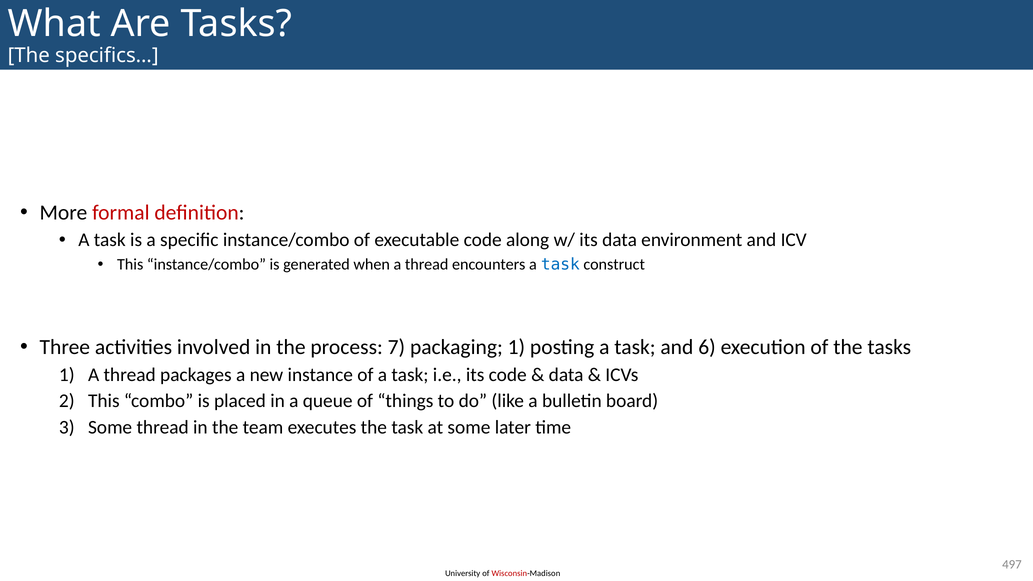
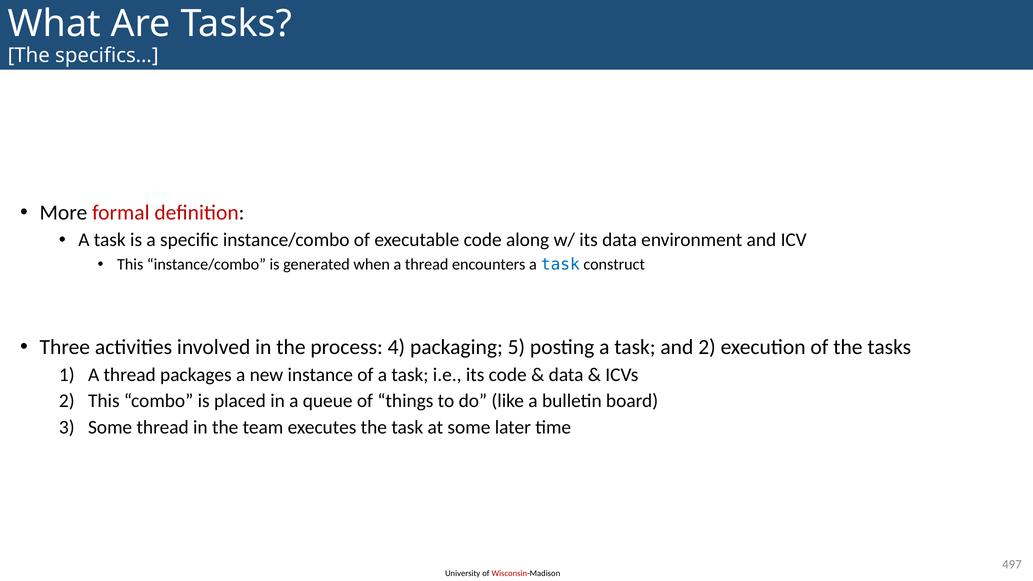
7: 7 -> 4 (396, 347)
packaging 1: 1 -> 5 (516, 347)
and 6: 6 -> 2 (707, 347)
